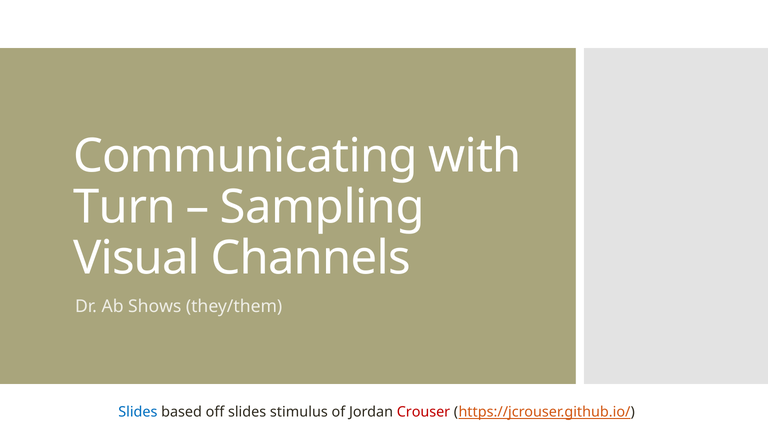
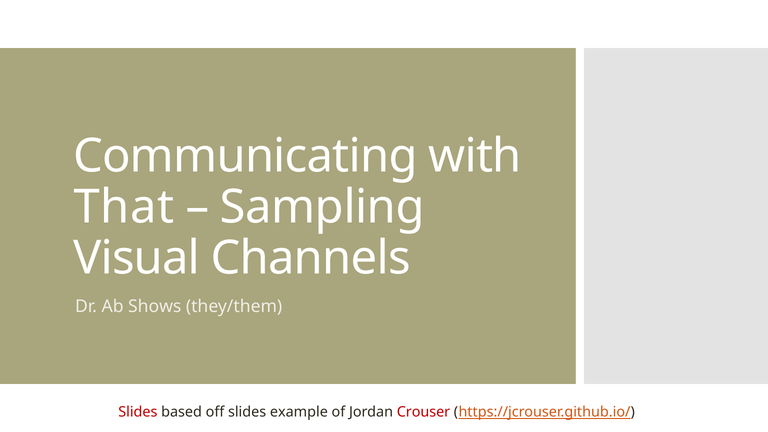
Turn: Turn -> That (124, 207)
Slides colour: blue -> red (138, 412)
stimulus: stimulus -> example (299, 412)
